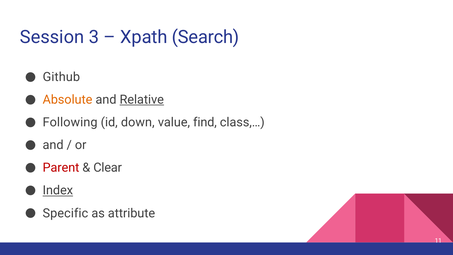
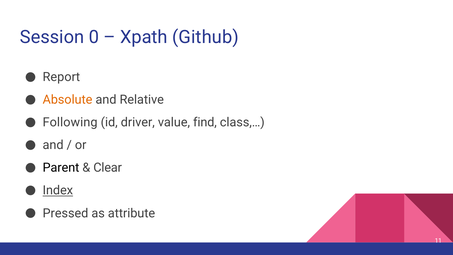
3: 3 -> 0 (94, 37)
Search: Search -> Github (205, 37)
Github: Github -> Report (61, 77)
Relative underline: present -> none (142, 100)
down: down -> driver (138, 122)
Parent colour: red -> black (61, 168)
Specific: Specific -> Pressed (65, 213)
